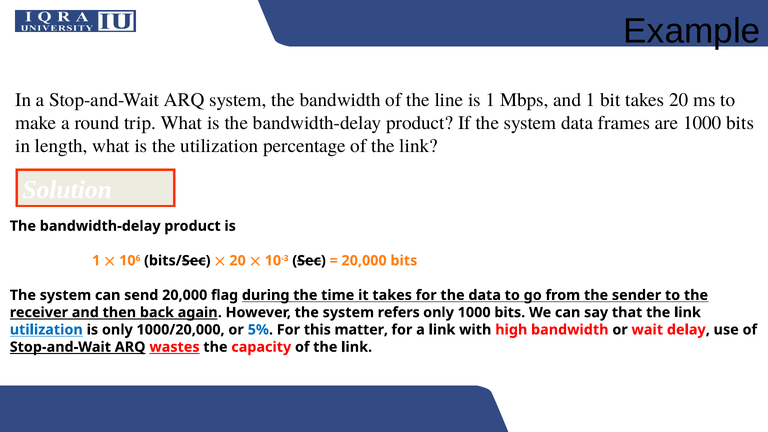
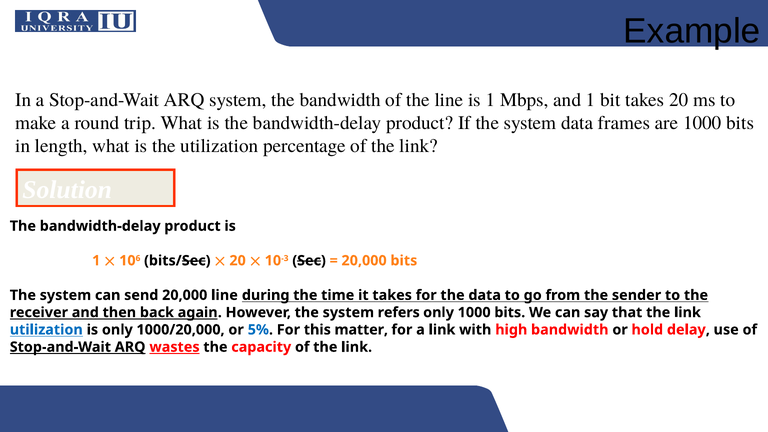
20,000 flag: flag -> line (224, 295)
wait: wait -> hold (647, 330)
